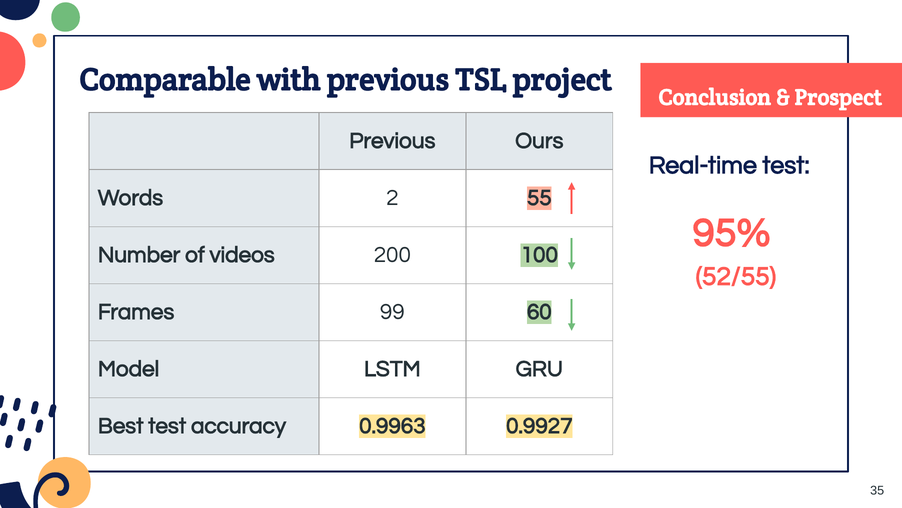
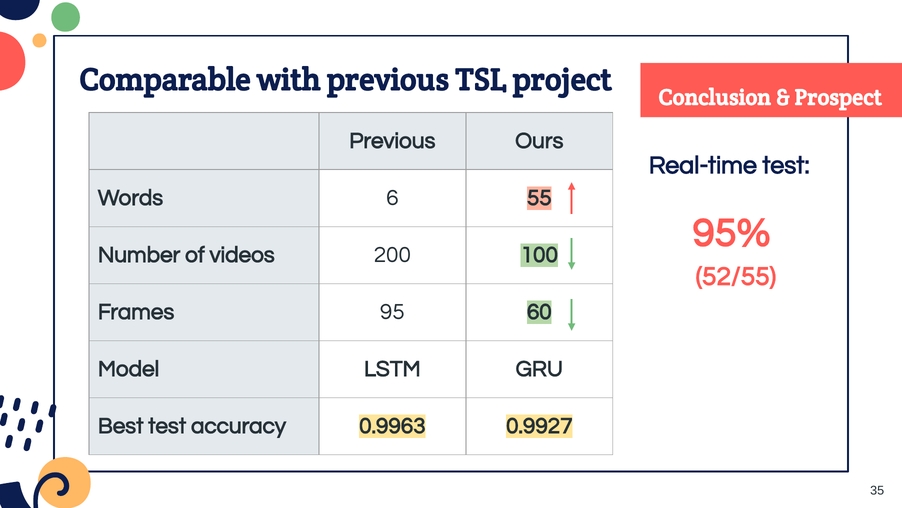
2: 2 -> 6 (392, 197)
99: 99 -> 95 (392, 311)
